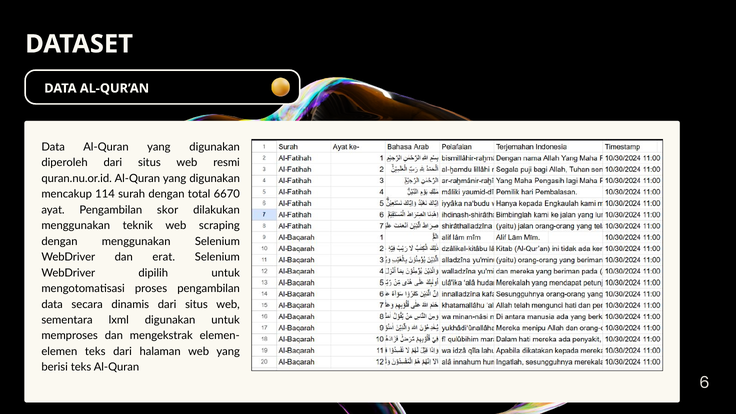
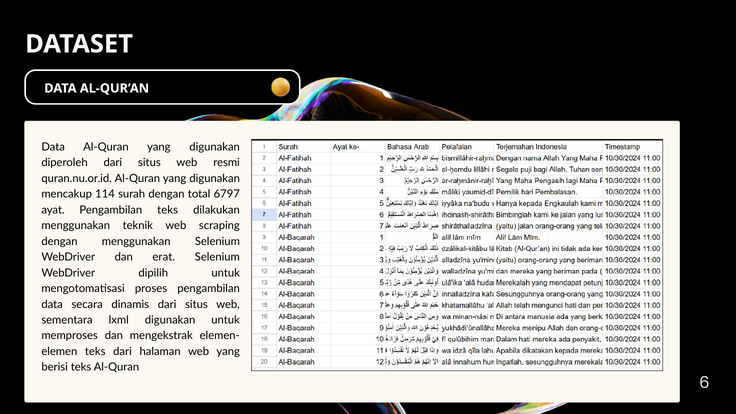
6670: 6670 -> 6797 (227, 194)
Pengambilan skor: skor -> teks (168, 210)
